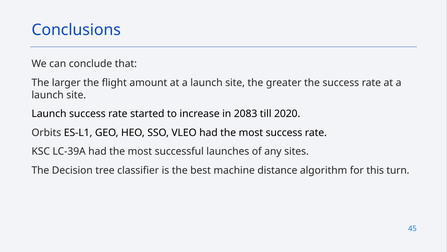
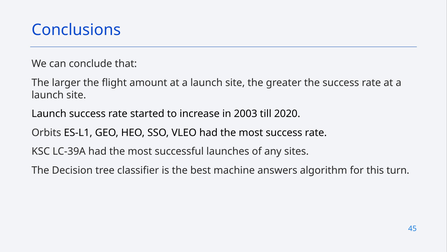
2083: 2083 -> 2003 (246, 114)
distance: distance -> answers (277, 170)
